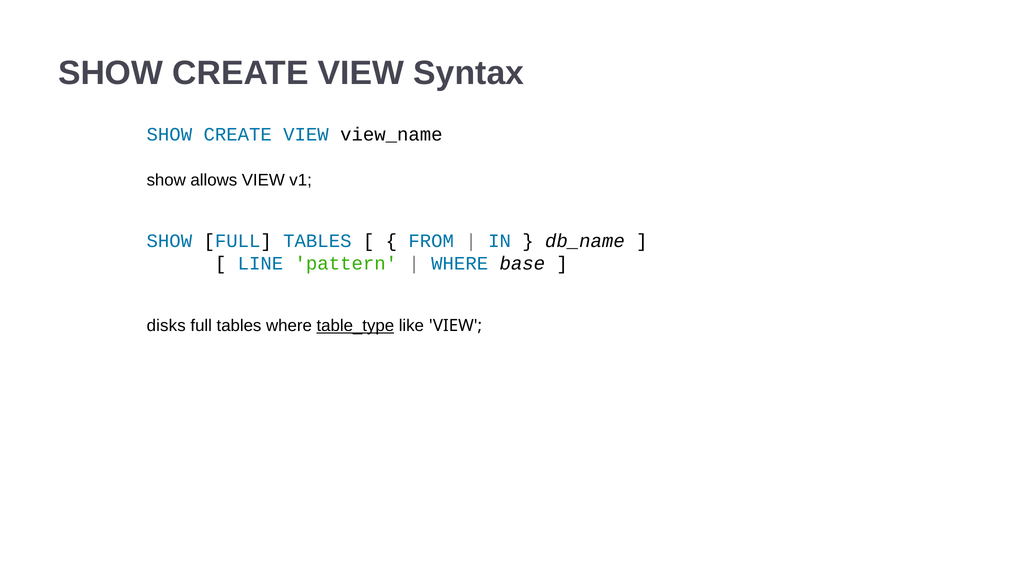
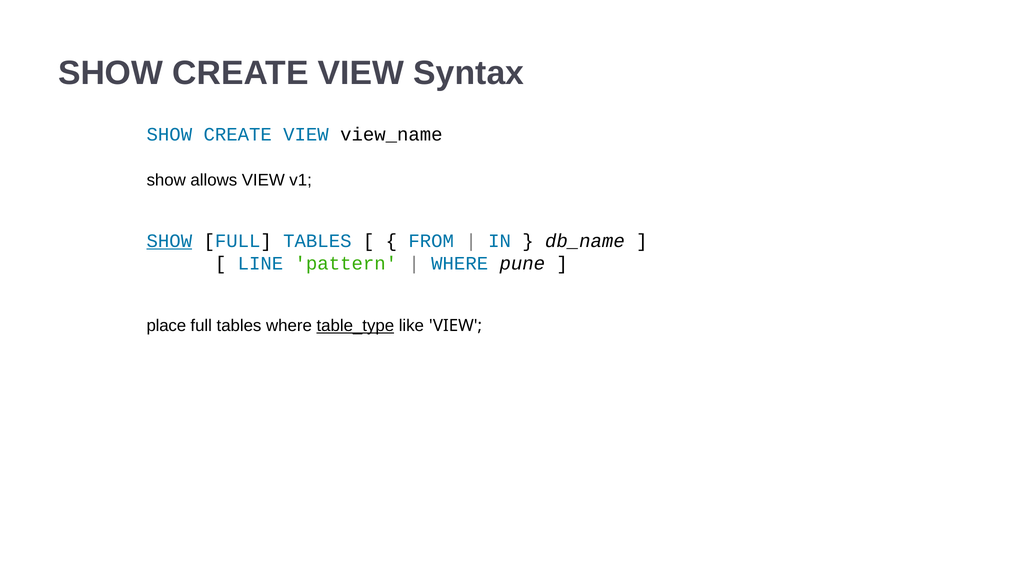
SHOW underline: none -> present (169, 241)
base: base -> pune (522, 264)
disks: disks -> place (166, 326)
